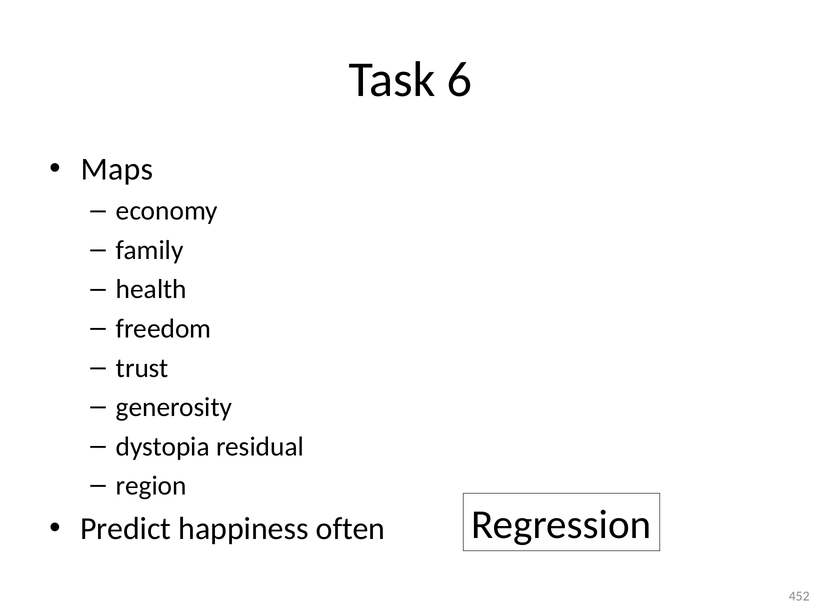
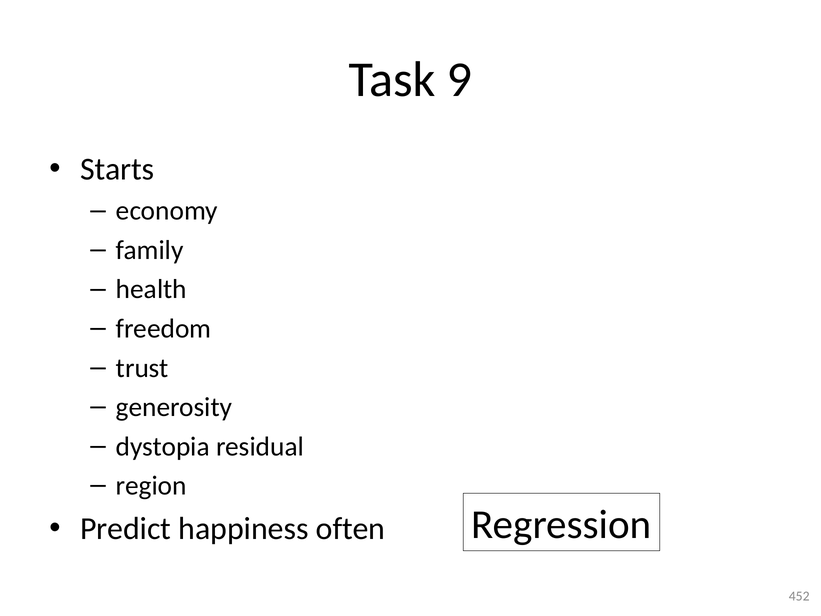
6: 6 -> 9 (459, 79)
Maps: Maps -> Starts (117, 169)
